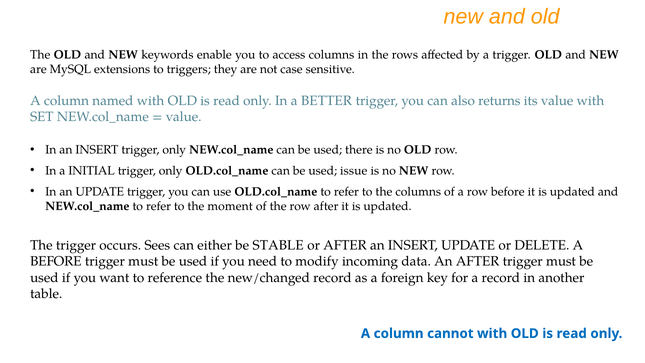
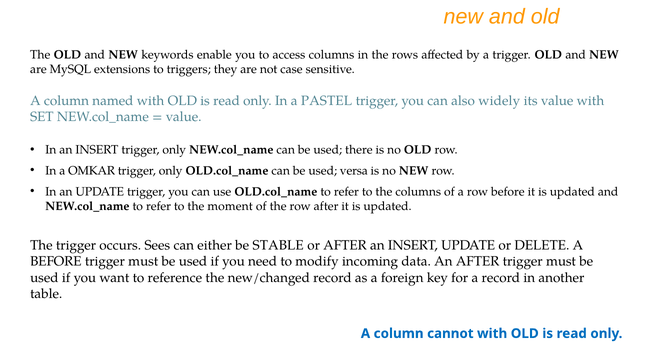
BETTER: BETTER -> PASTEL (326, 101)
returns: returns -> widely (499, 101)
INITIAL: INITIAL -> OMKAR (92, 171)
issue: issue -> versa (354, 171)
